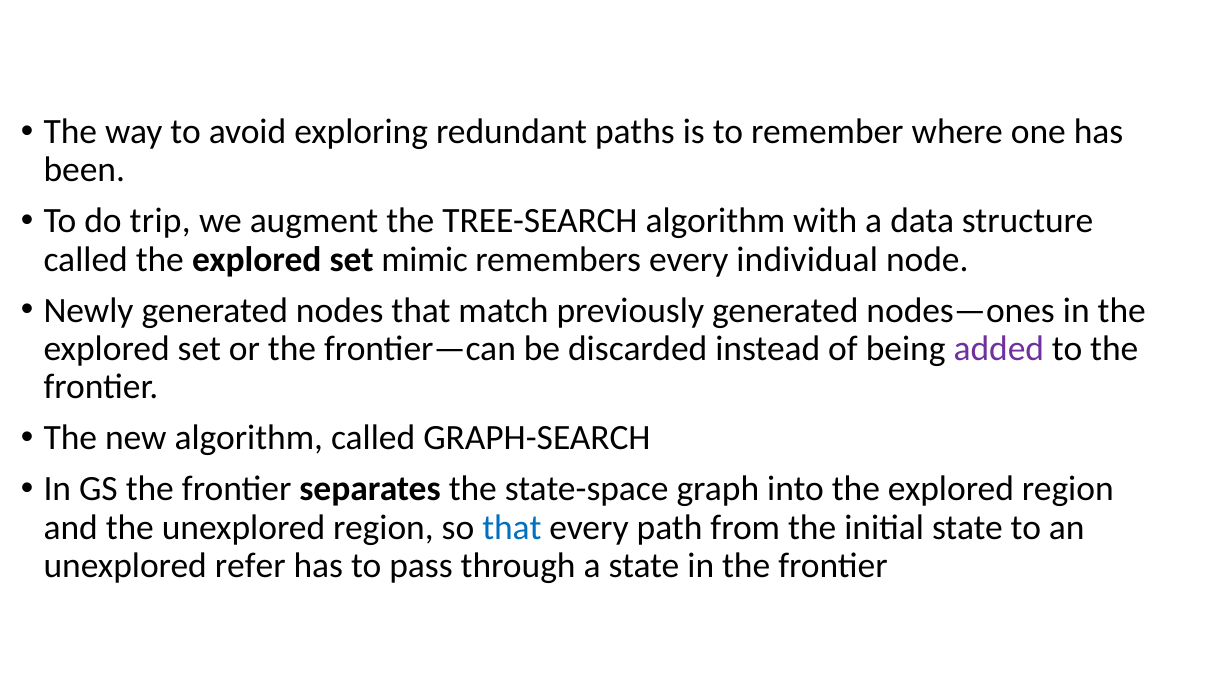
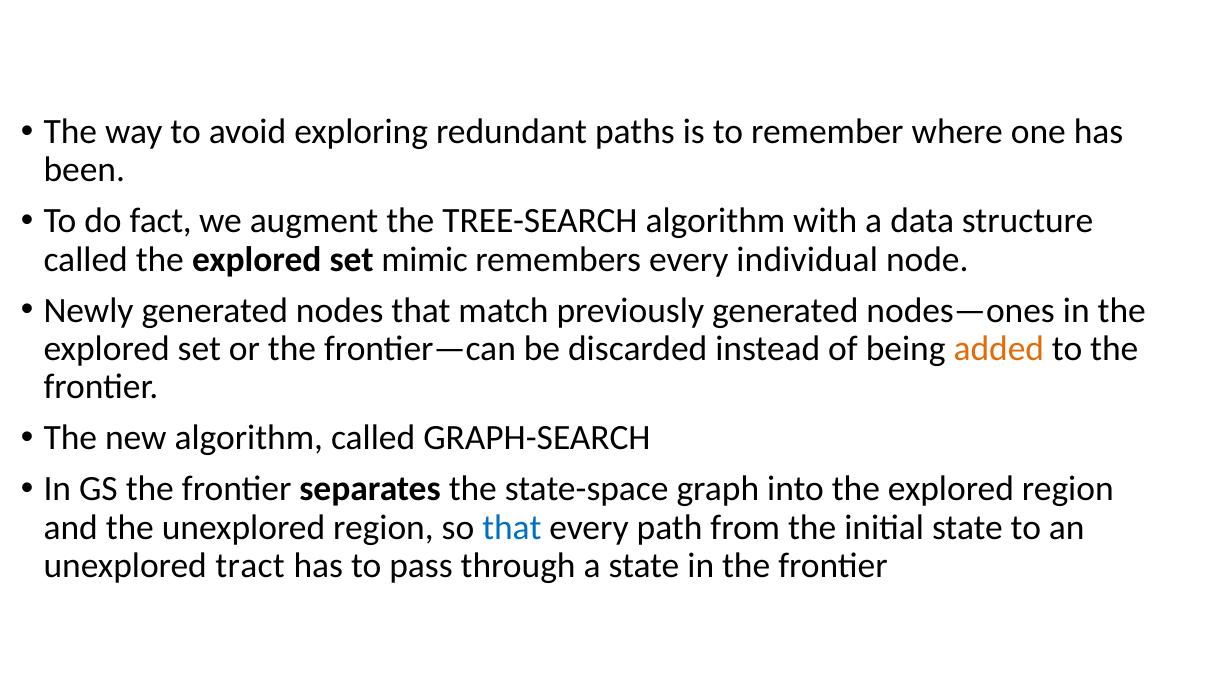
trip: trip -> fact (161, 221)
added colour: purple -> orange (999, 349)
refer: refer -> tract (250, 566)
